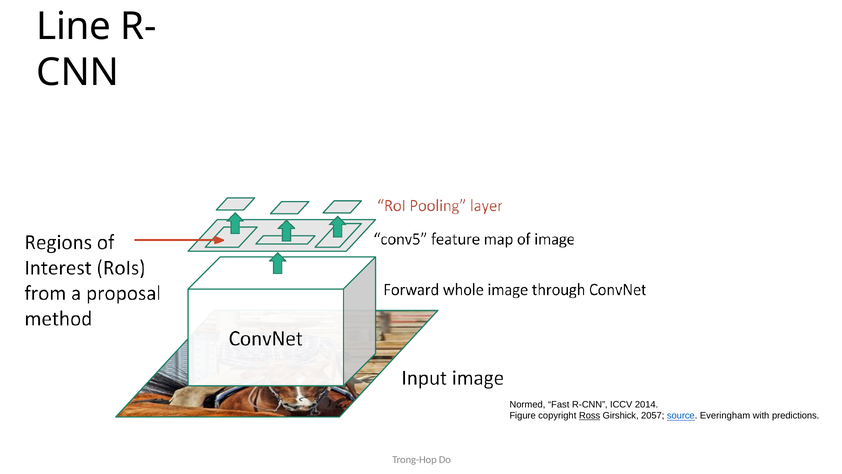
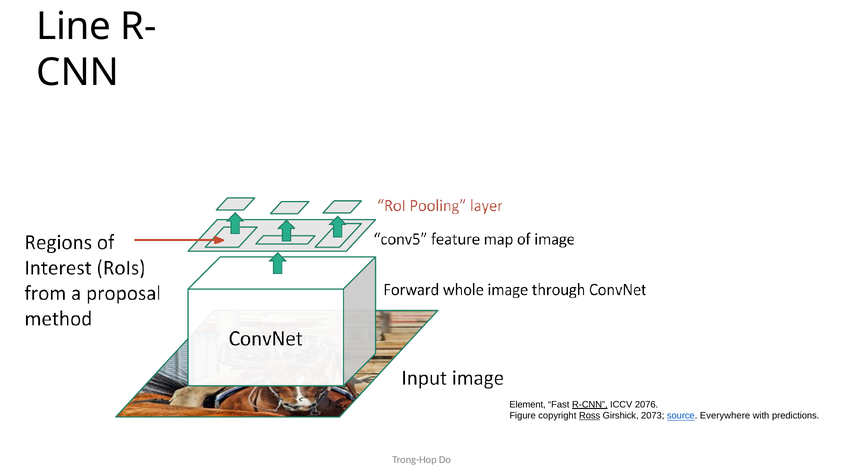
Normed: Normed -> Element (527, 404)
R-CNN underline: none -> present (590, 404)
2014: 2014 -> 2076 (647, 404)
2057: 2057 -> 2073 (653, 416)
Everingham: Everingham -> Everywhere (725, 416)
